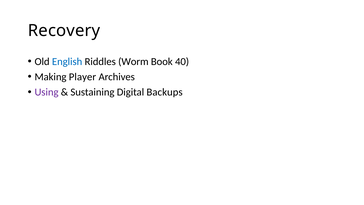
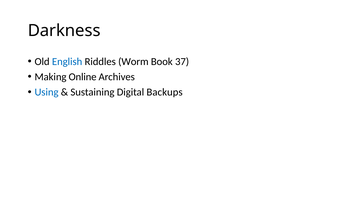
Recovery: Recovery -> Darkness (64, 31)
40: 40 -> 37 (182, 62)
Player: Player -> Online (83, 77)
Using colour: purple -> blue (47, 92)
